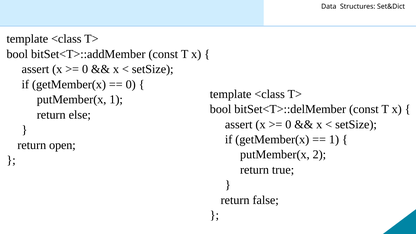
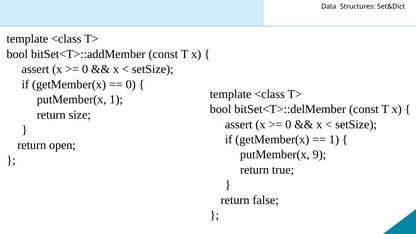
else: else -> size (80, 115)
2: 2 -> 9 (319, 155)
